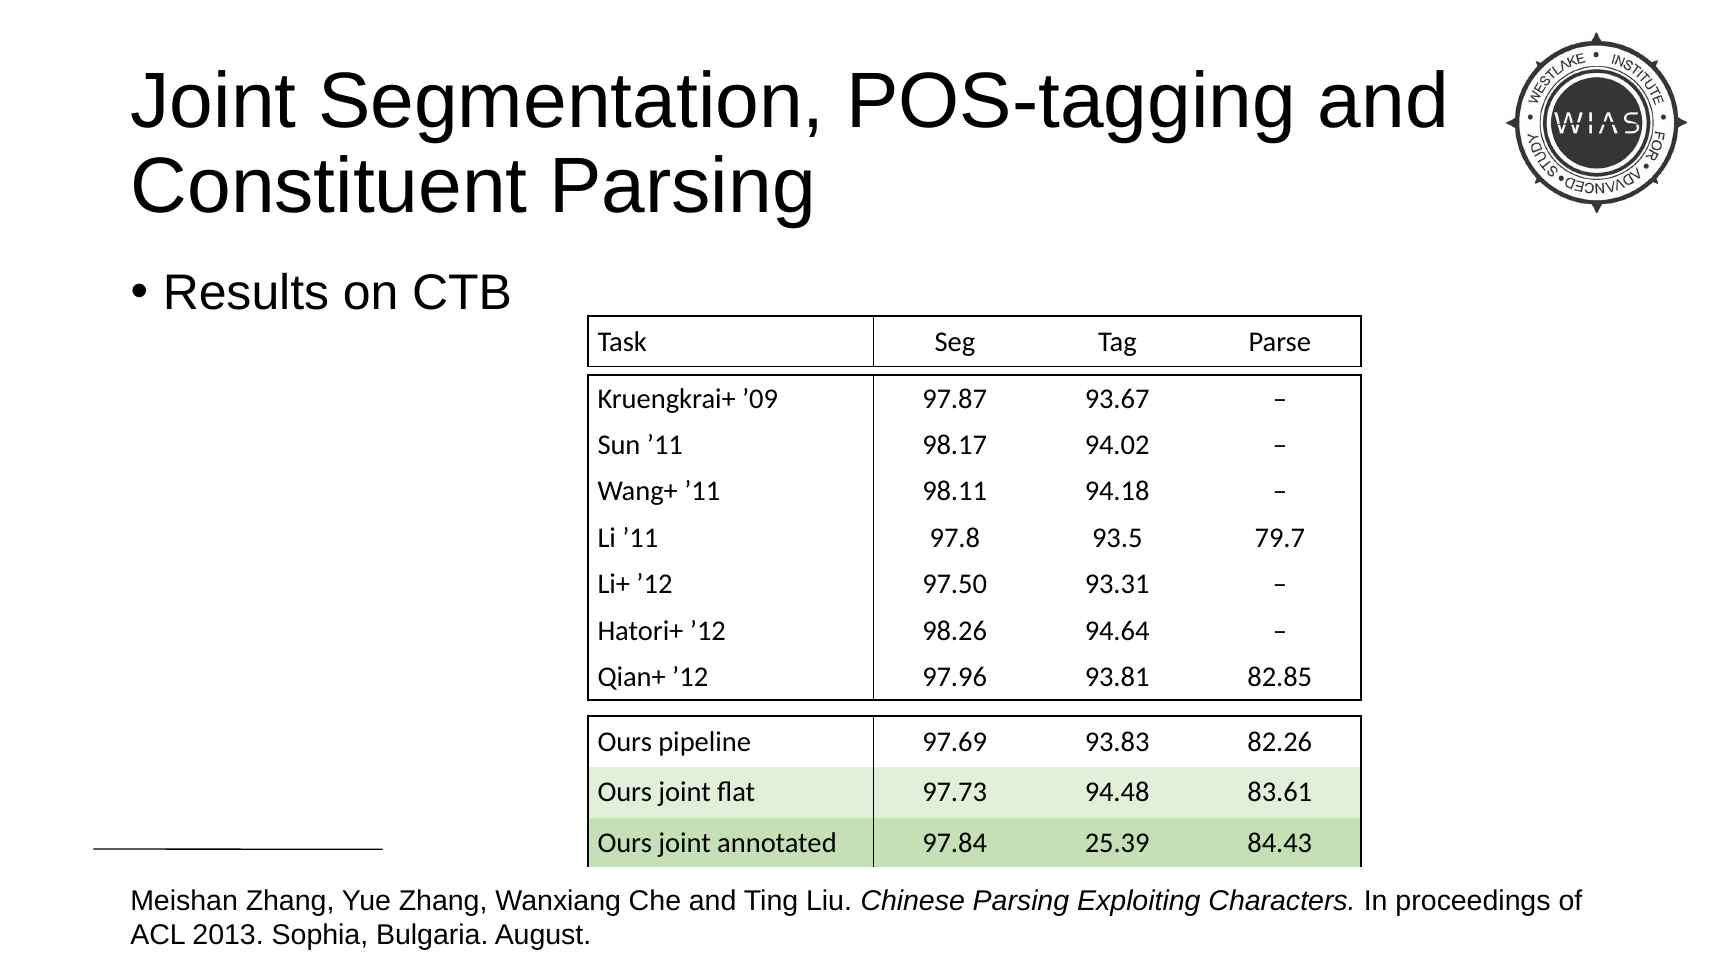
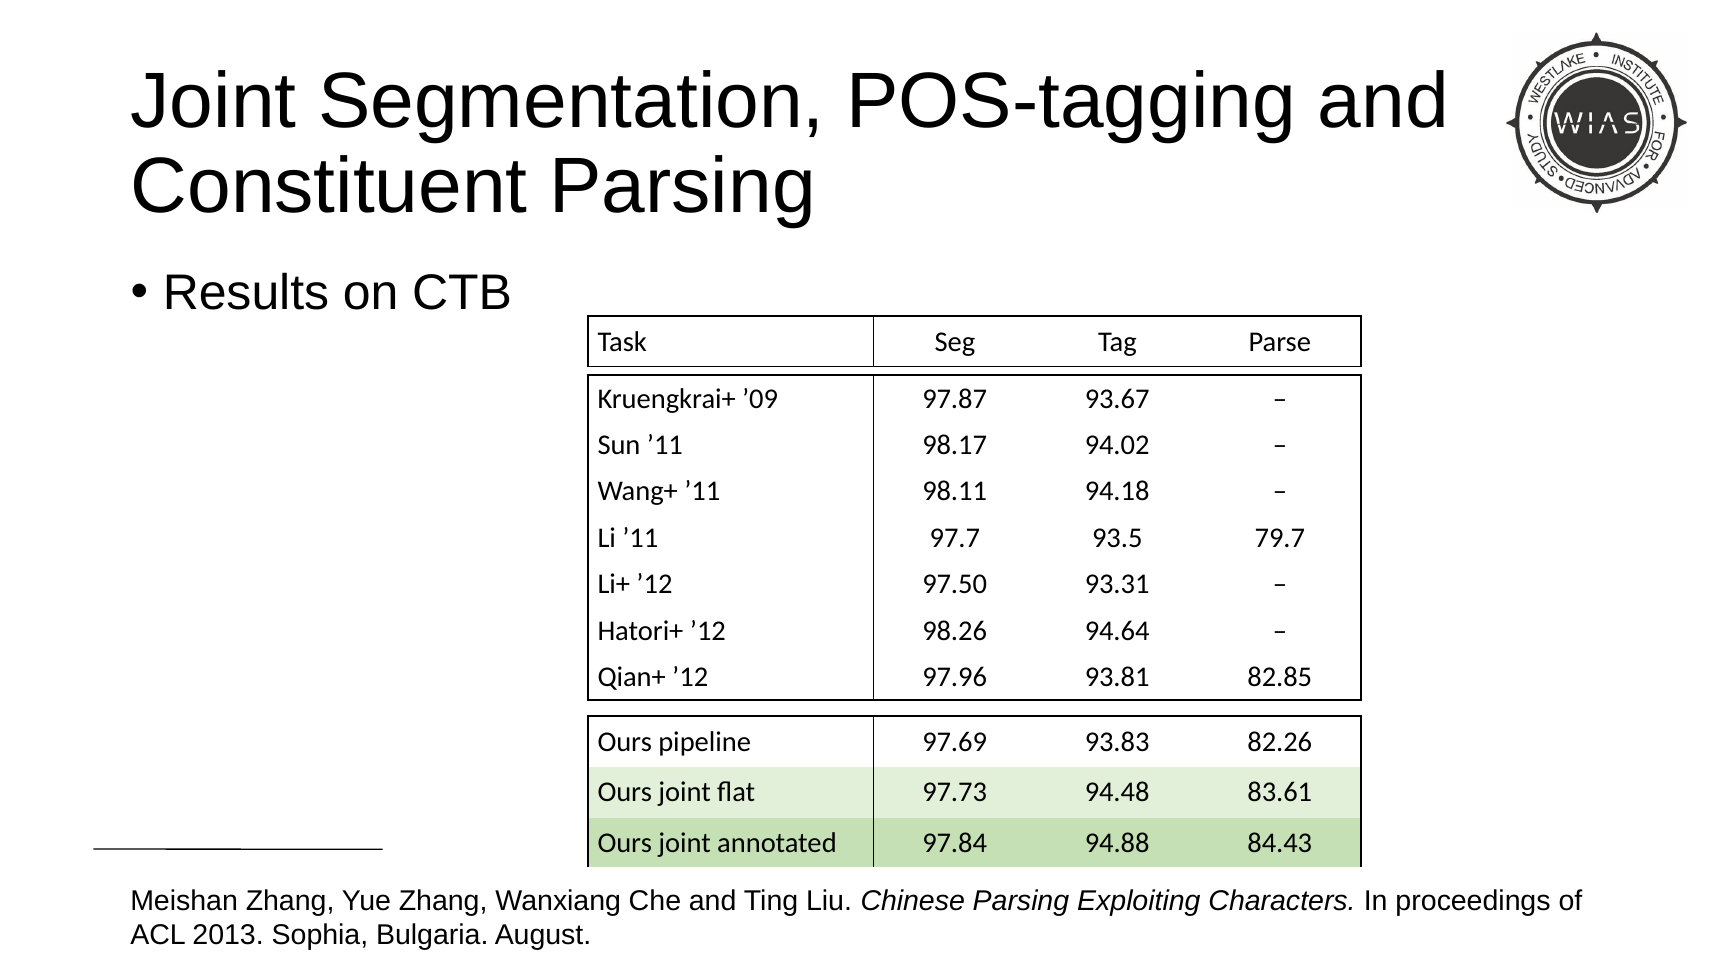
97.8: 97.8 -> 97.7 (955, 538)
25.39: 25.39 -> 94.88 (1117, 843)
